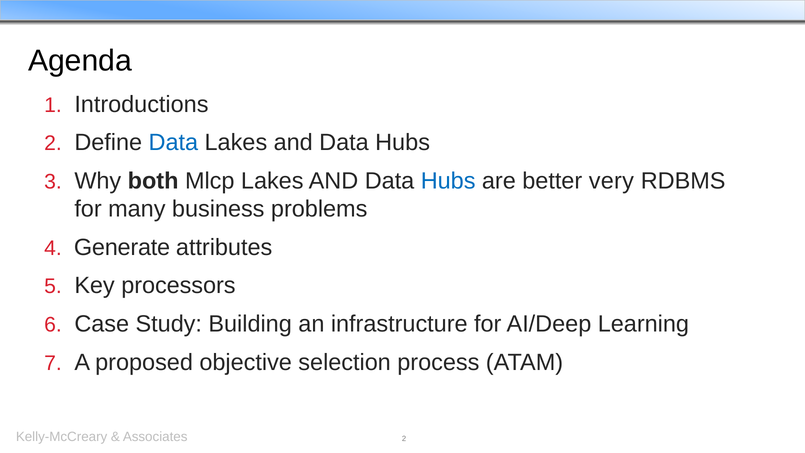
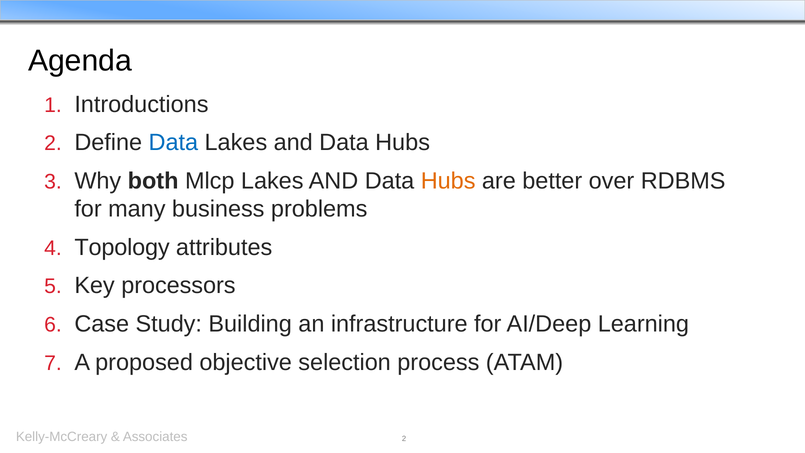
Hubs colour: blue -> orange (448, 181)
very: very -> over (611, 181)
Generate: Generate -> Topology (122, 247)
